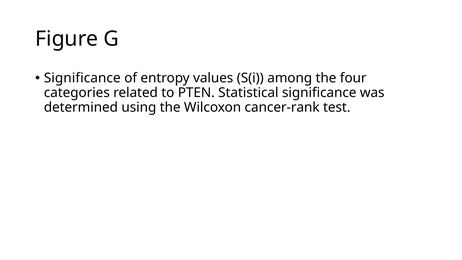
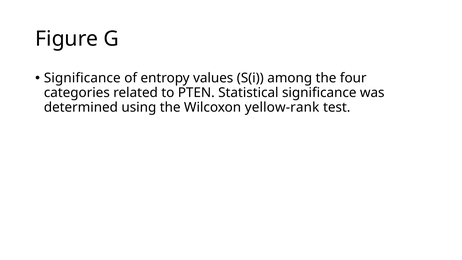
cancer-rank: cancer-rank -> yellow-rank (282, 107)
